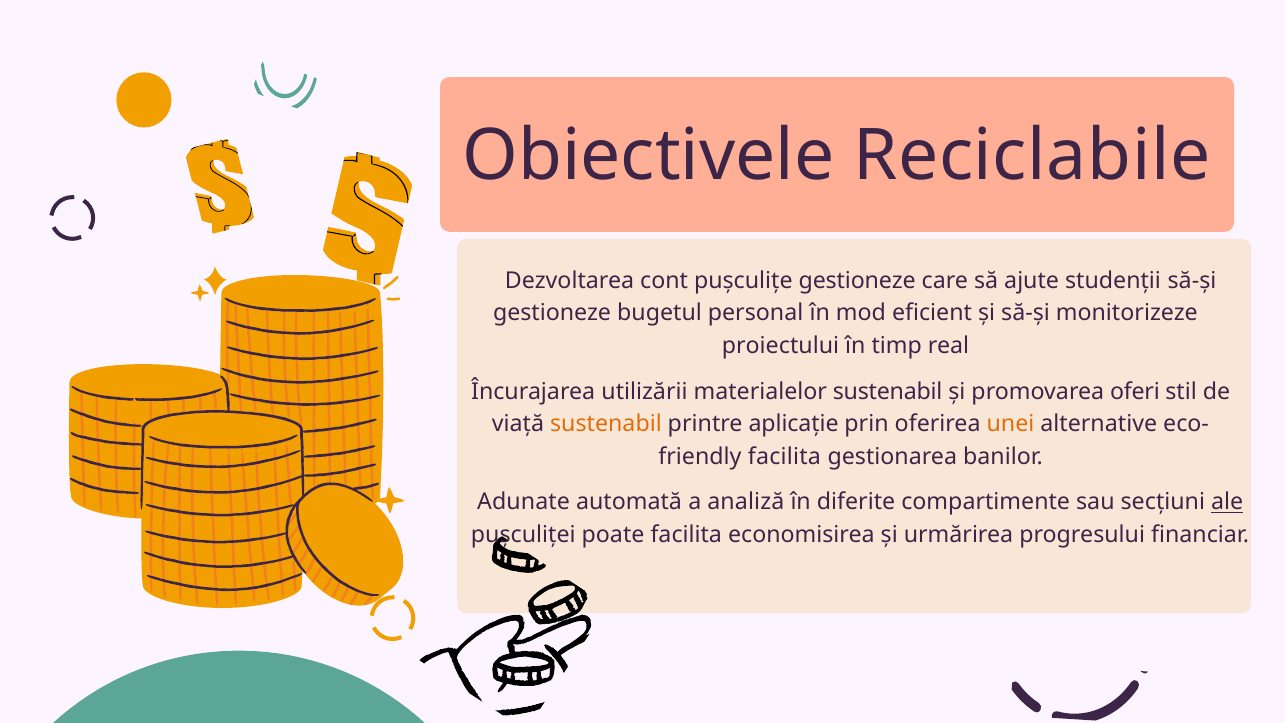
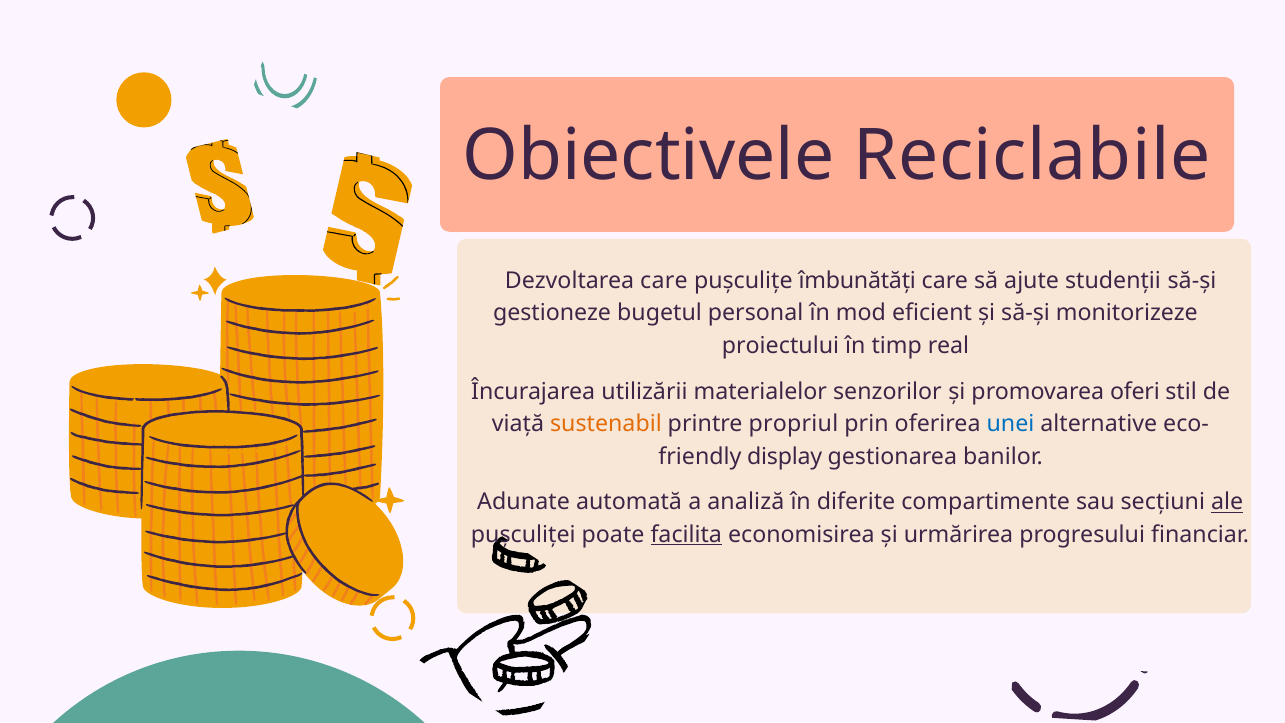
Dezvoltarea cont: cont -> care (664, 281)
pușculițe gestioneze: gestioneze -> îmbunătăți (857, 281)
materialelor sustenabil: sustenabil -> senzorilor (887, 391)
aplicație: aplicație -> propriul (793, 424)
unei colour: orange -> blue (1010, 424)
facilita: facilita -> display (785, 456)
facilita underline: none -> present (686, 535)
